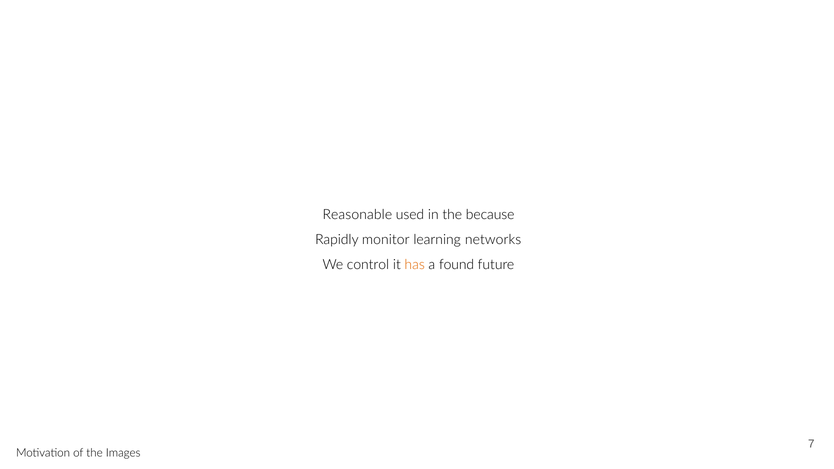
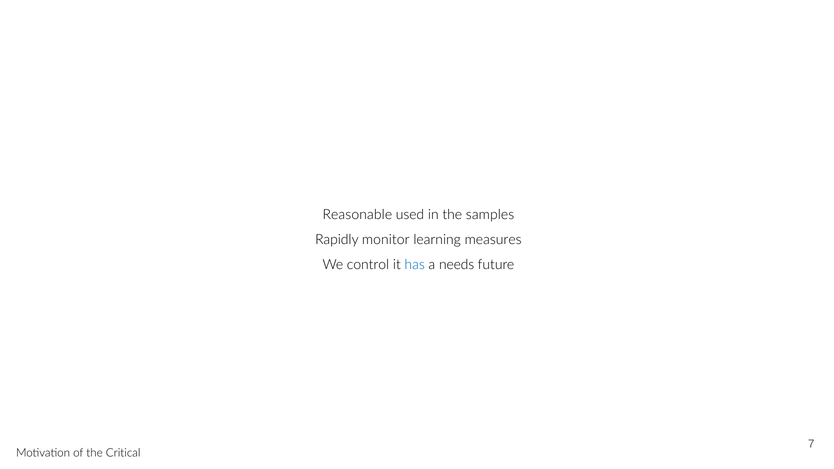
because: because -> samples (490, 215)
networks: networks -> measures (493, 240)
has colour: orange -> blue (415, 265)
found: found -> needs (457, 265)
Images: Images -> Critical (123, 453)
